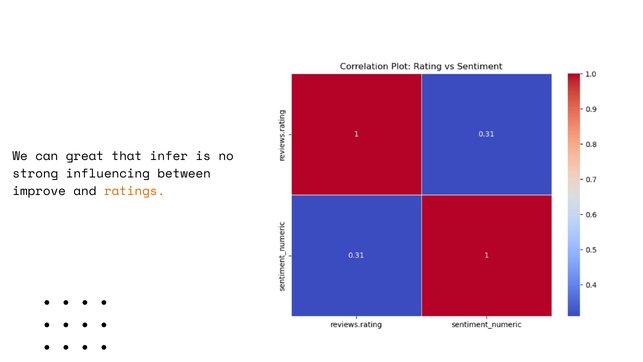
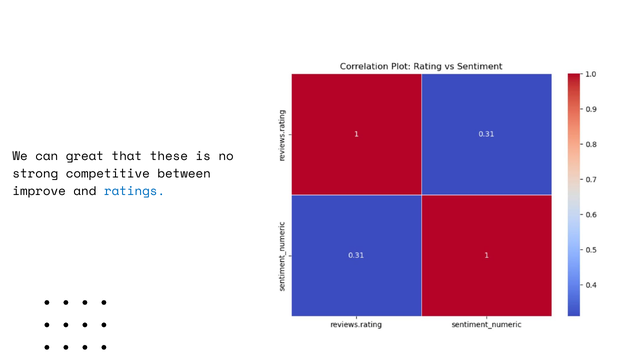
infer: infer -> these (169, 156)
influencing: influencing -> competitive (108, 174)
ratings colour: orange -> blue (135, 191)
